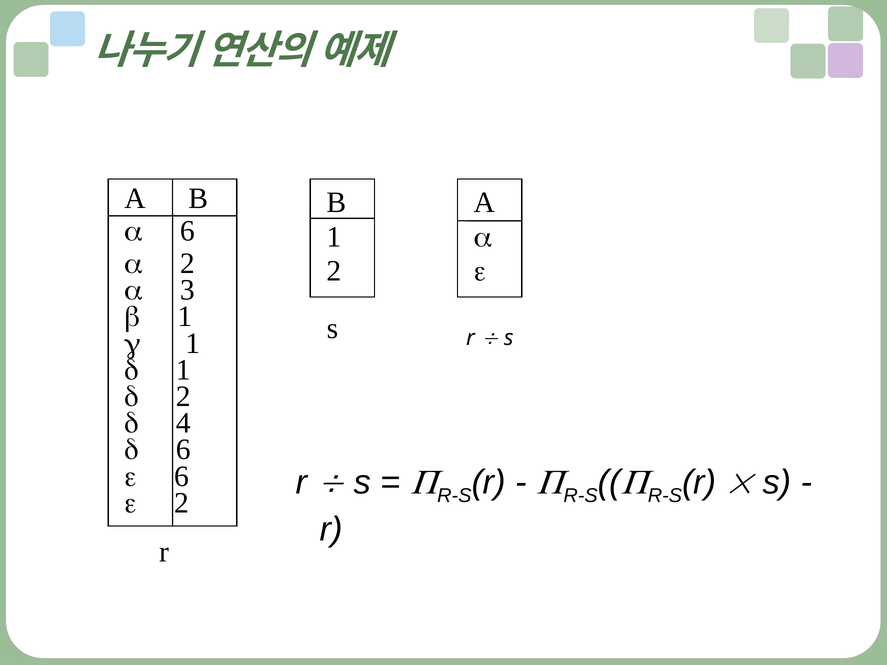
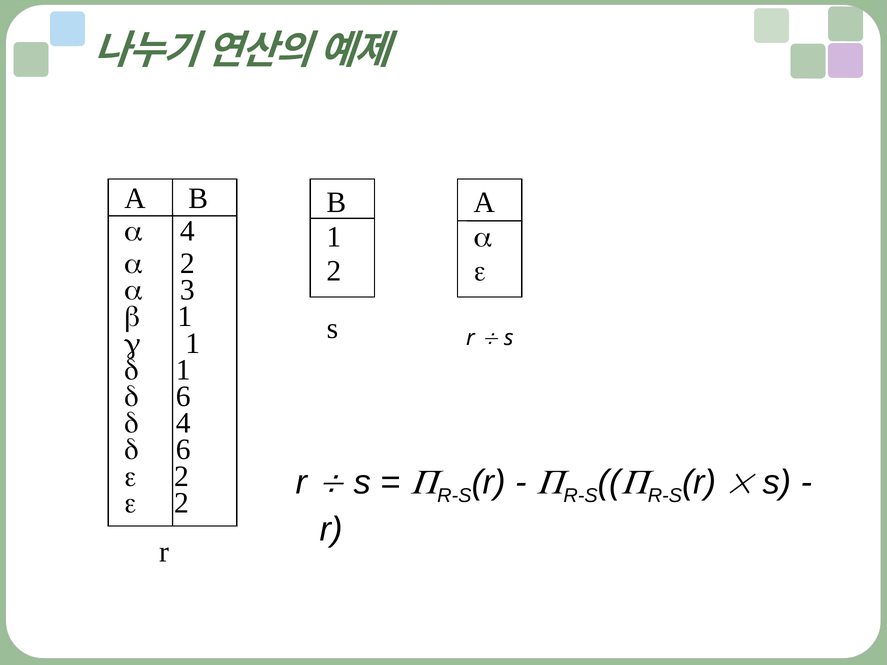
6: 6 -> 4 (187, 231)
2: 2 -> 6 (183, 397)
6: 6 -> 2 (181, 477)
